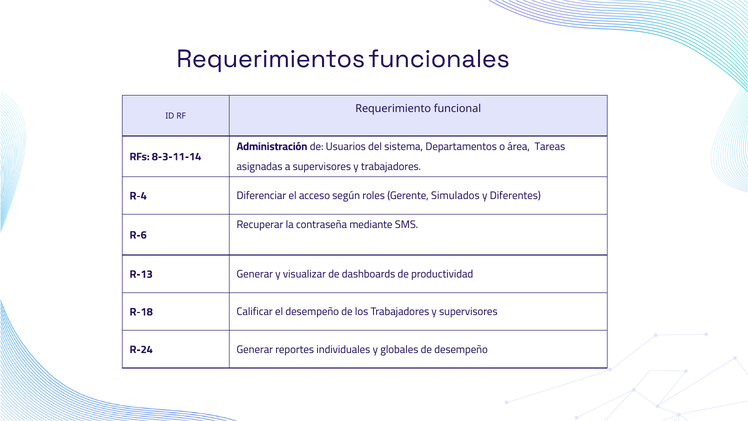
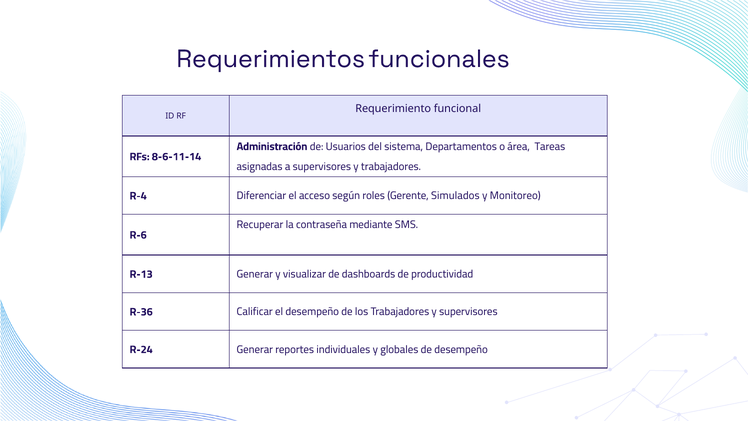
8-3-11-14: 8-3-11-14 -> 8-6-11-14 (177, 157)
Diferentes: Diferentes -> Monitoreo (515, 196)
R-18: R-18 -> R-36 (141, 312)
